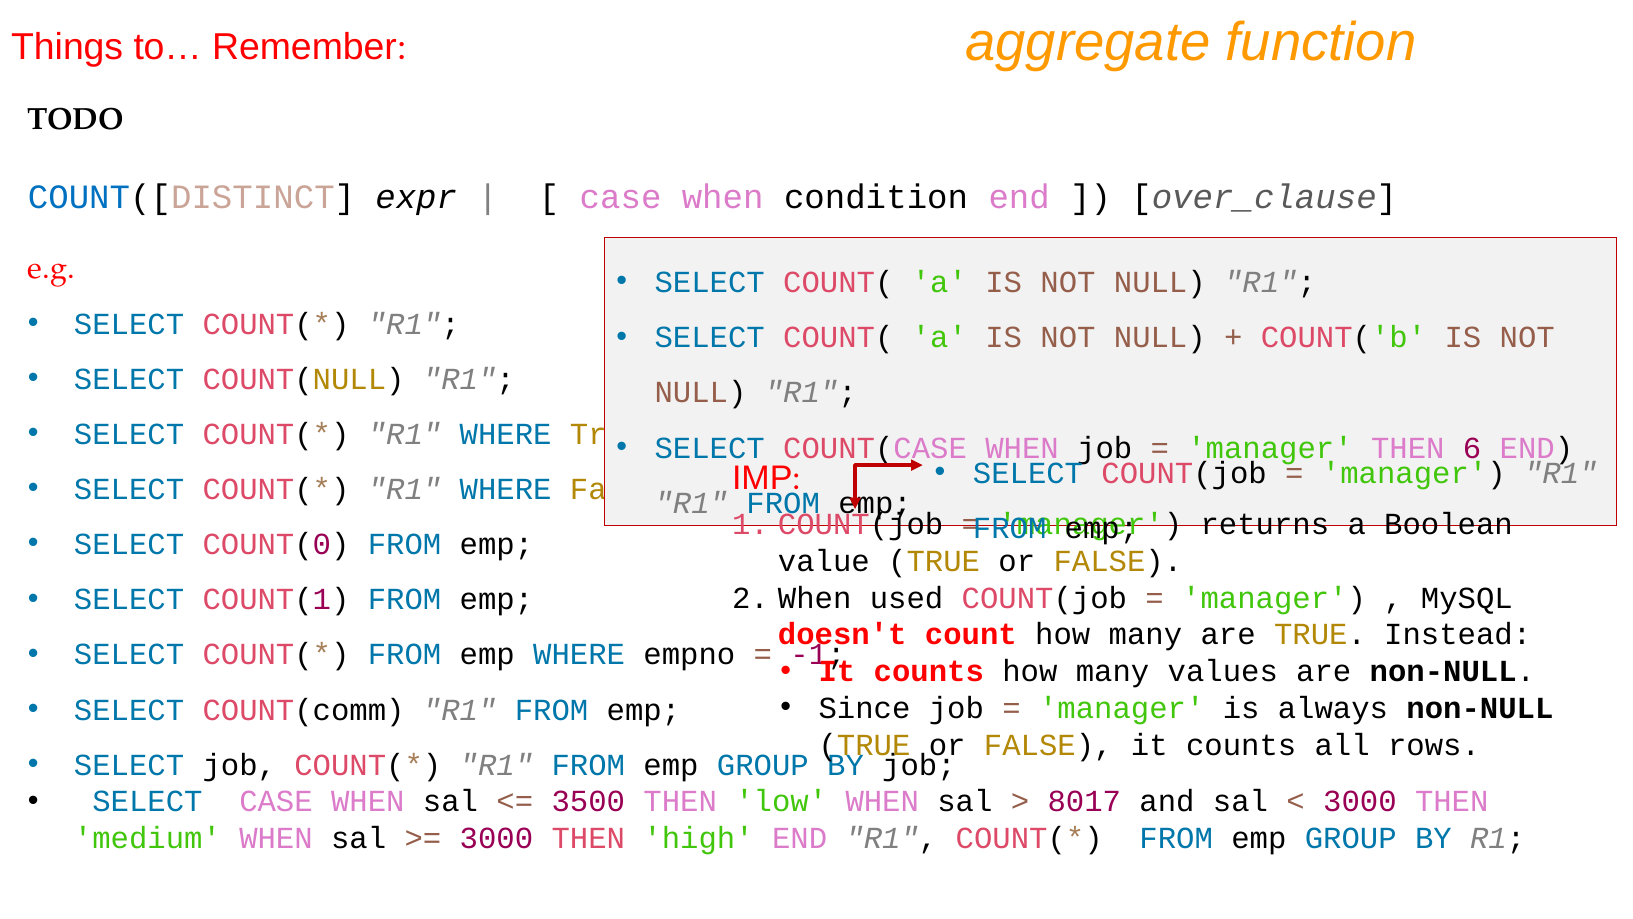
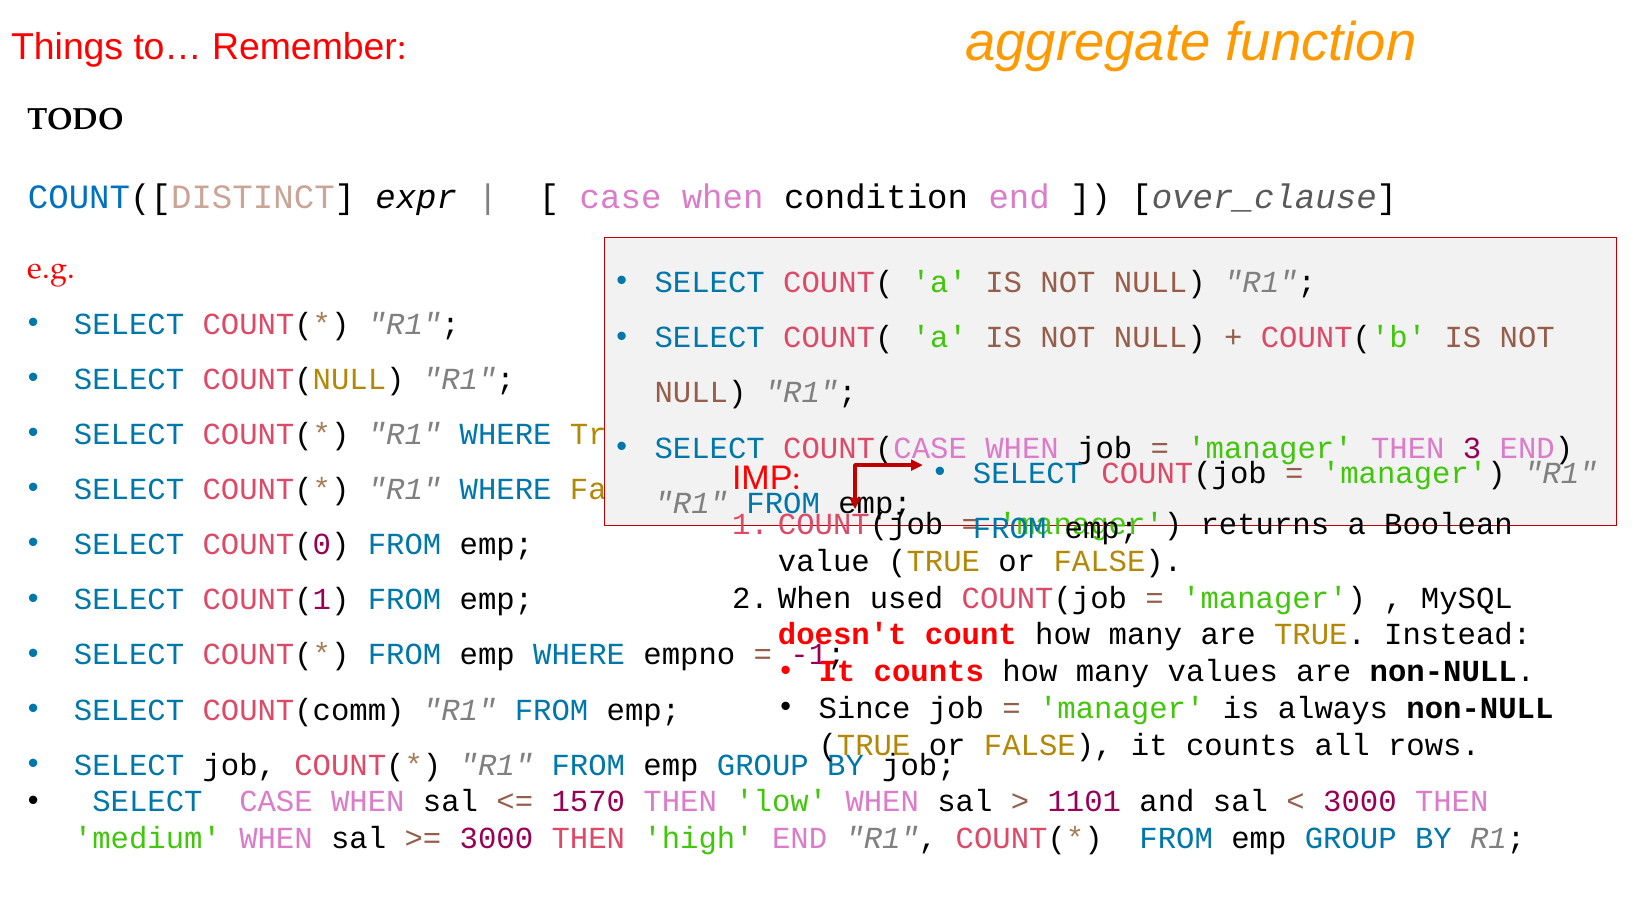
6: 6 -> 3 (1472, 448)
3500: 3500 -> 1570 (588, 801)
8017: 8017 -> 1101 (1084, 801)
